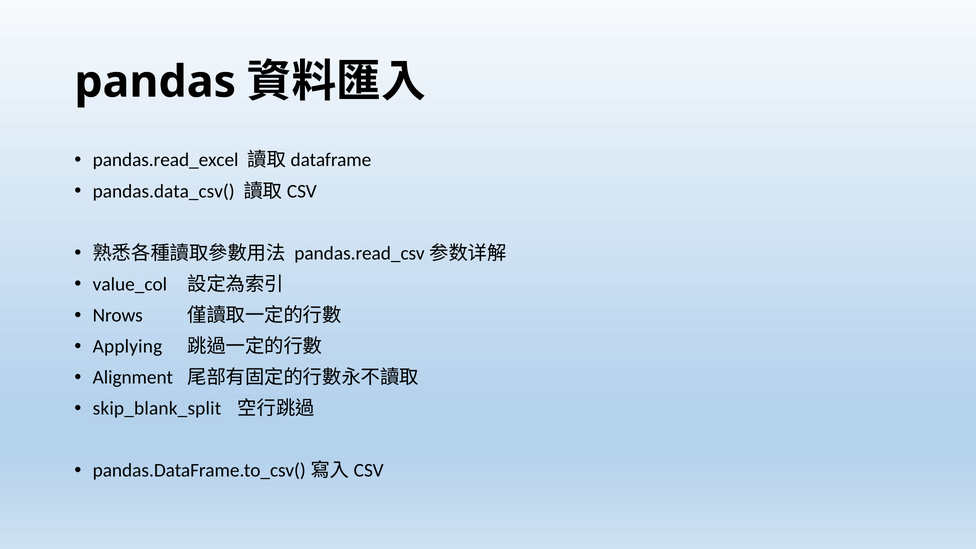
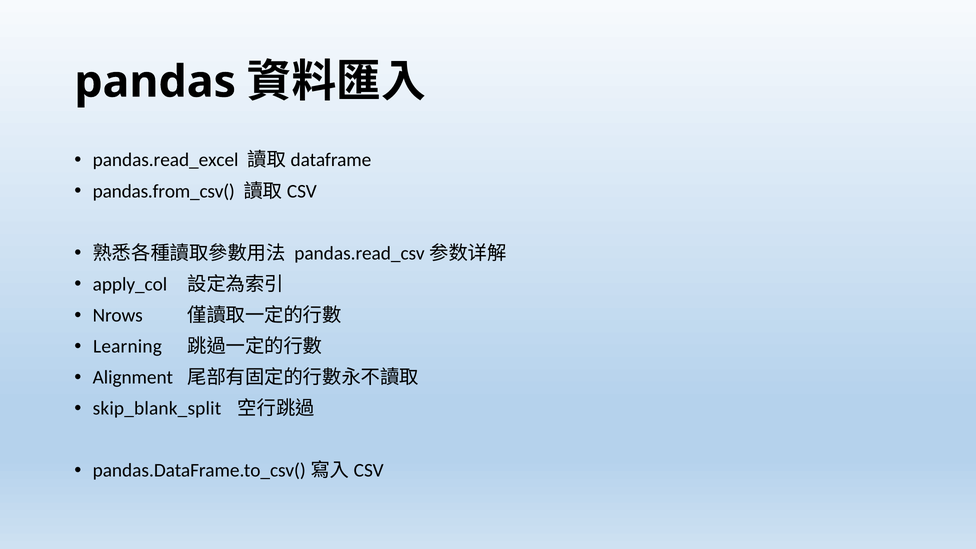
pandas.data_csv(: pandas.data_csv( -> pandas.from_csv( (164, 191)
value_col: value_col -> apply_col (130, 284)
Applying: Applying -> Learning (127, 346)
